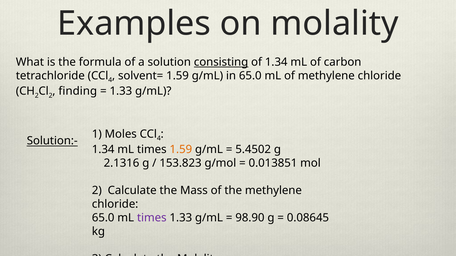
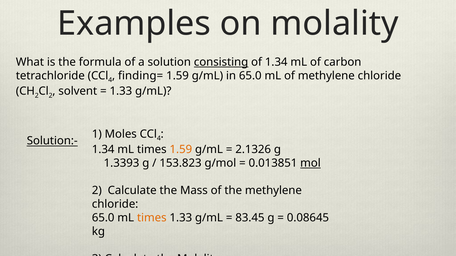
solvent=: solvent= -> finding= (141, 76)
finding: finding -> solvent (78, 91)
5.4502: 5.4502 -> 2.1326 (253, 150)
2.1316: 2.1316 -> 1.3393 (122, 164)
mol underline: none -> present (310, 164)
times colour: purple -> orange (152, 218)
98.90: 98.90 -> 83.45 (250, 218)
